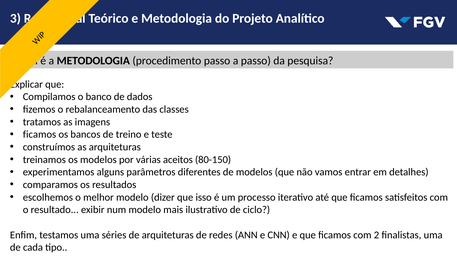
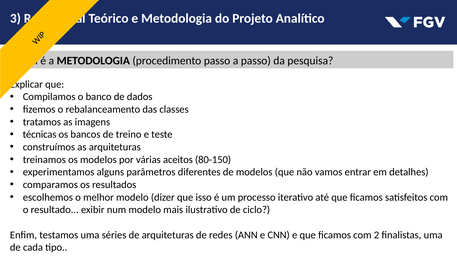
ficamos: ficamos -> técnicas (40, 135)
